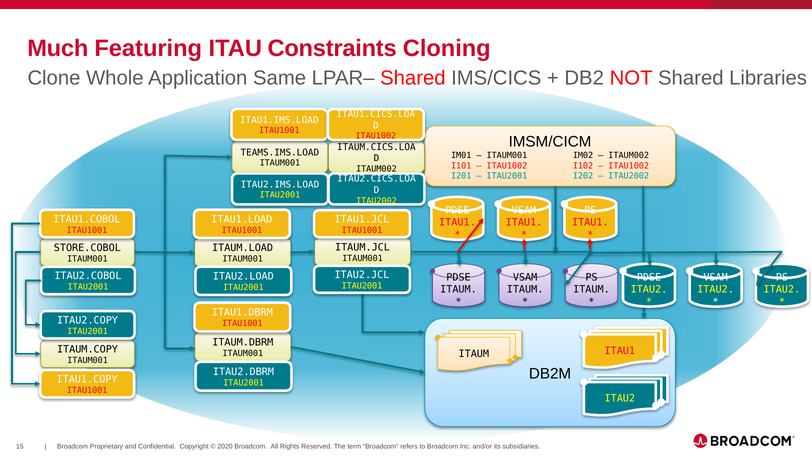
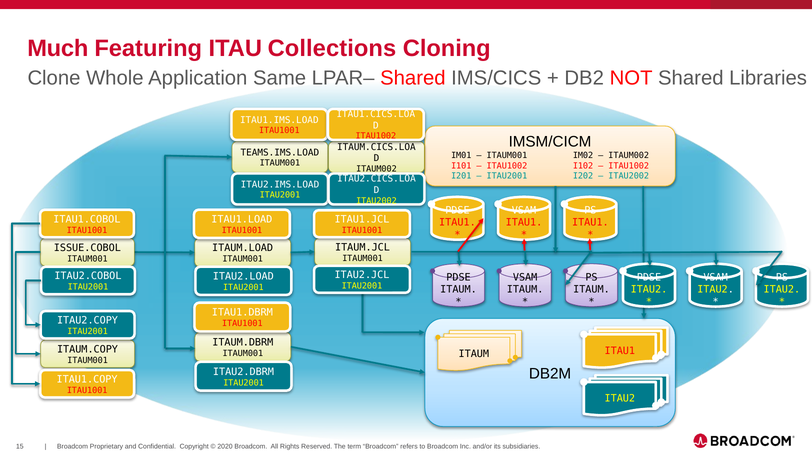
Constraints: Constraints -> Collections (332, 48)
STORE.COBOL: STORE.COBOL -> ISSUE.COBOL (87, 248)
